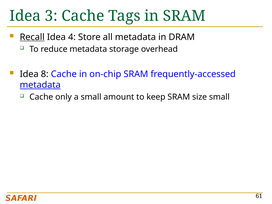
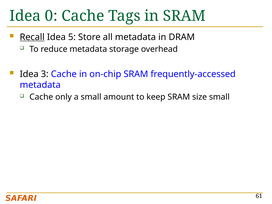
3: 3 -> 0 (51, 16)
4: 4 -> 5 (72, 37)
8: 8 -> 3 (45, 74)
metadata underline: present -> none (40, 85)
